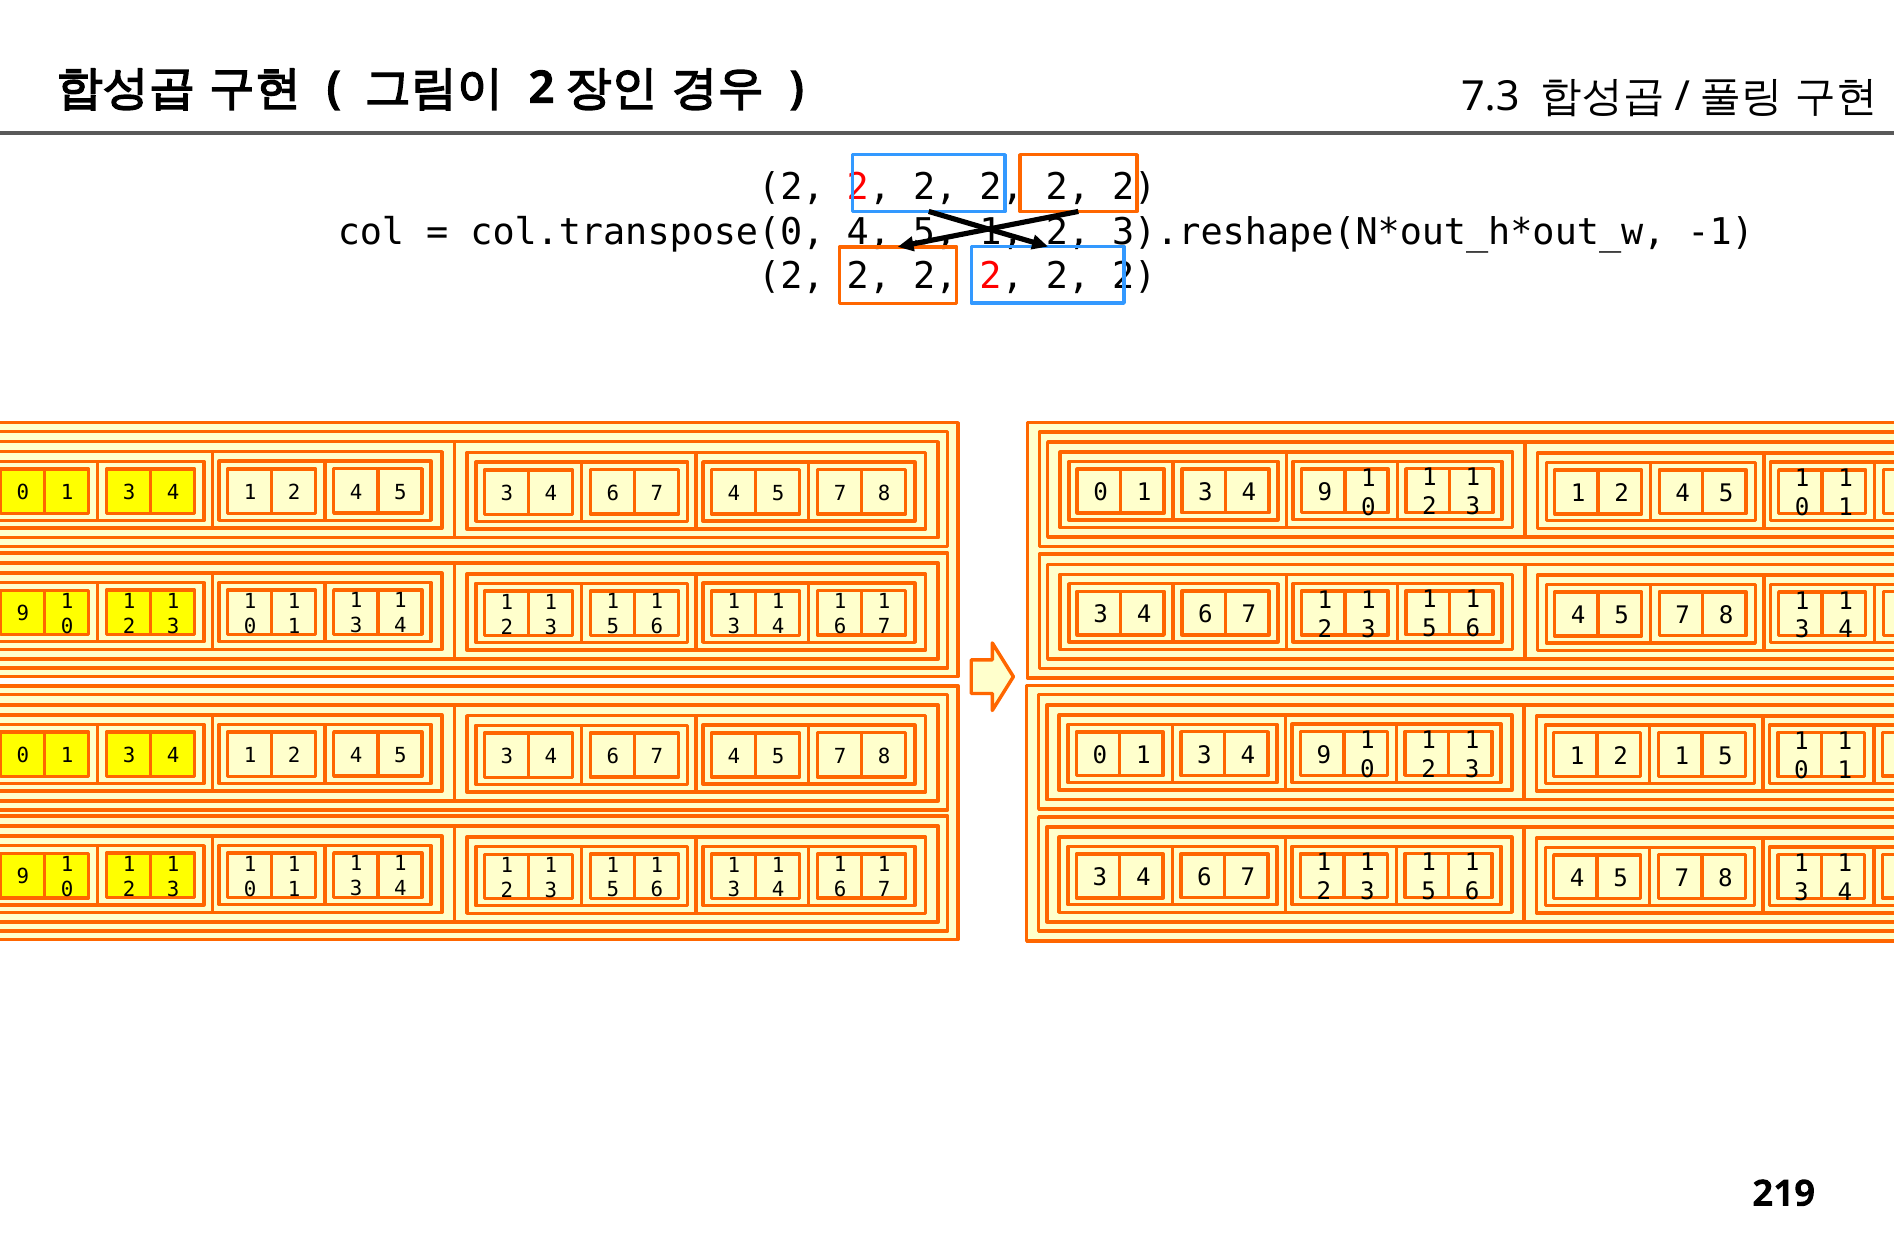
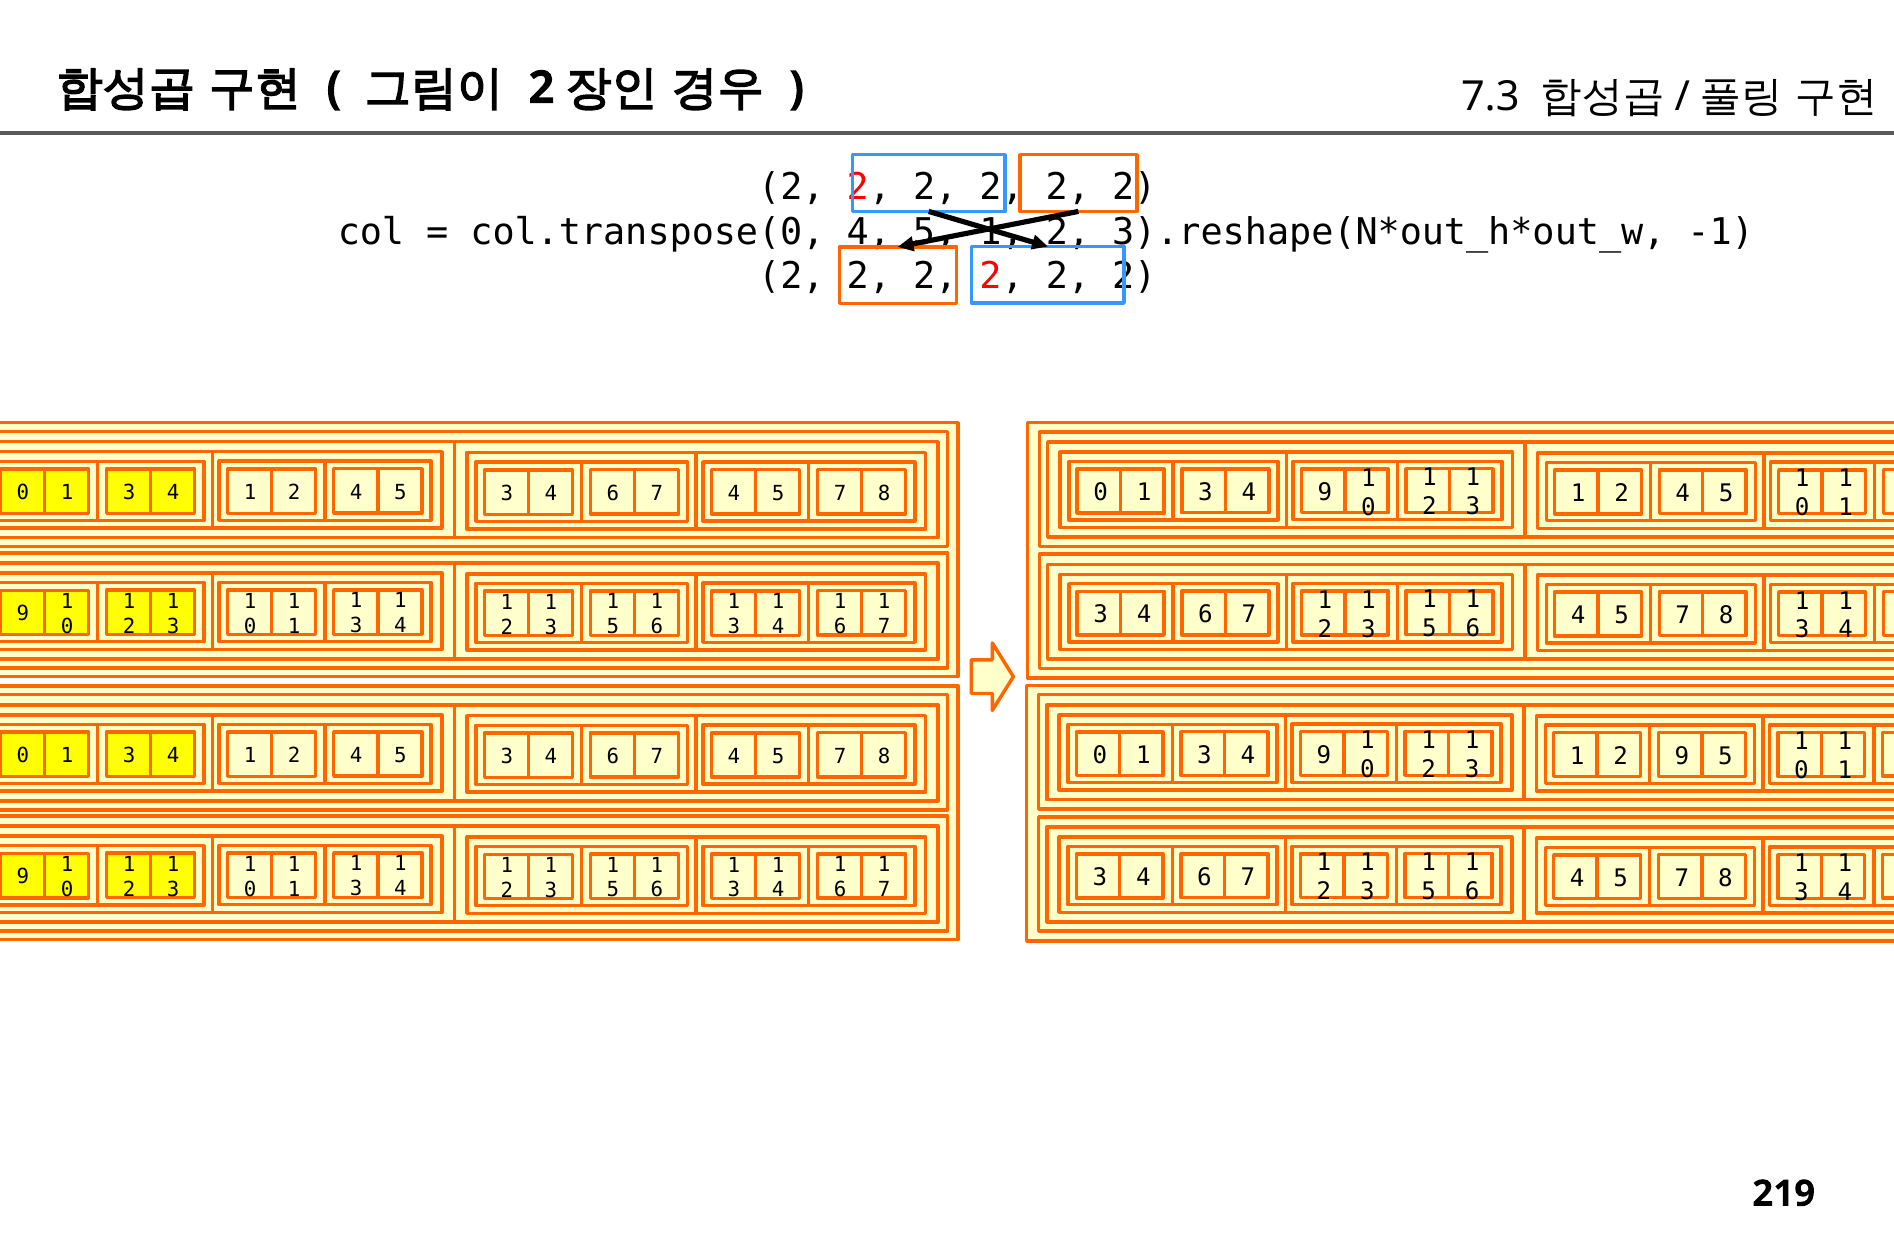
1: 1 -> 9 (1682, 756)
